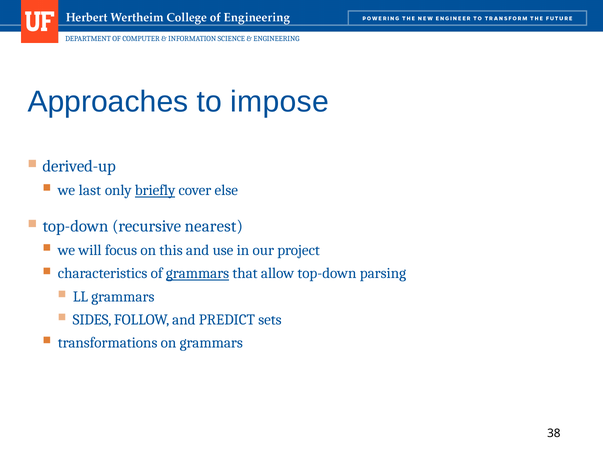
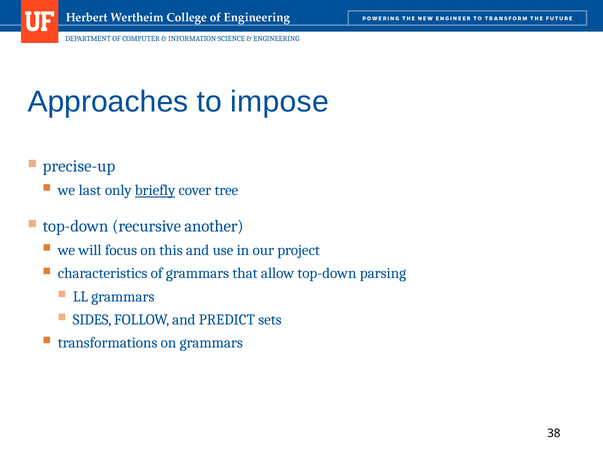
derived-up: derived-up -> precise-up (79, 166)
else: else -> tree (226, 190)
nearest: nearest -> another (214, 226)
grammars underline: present -> none (198, 274)
